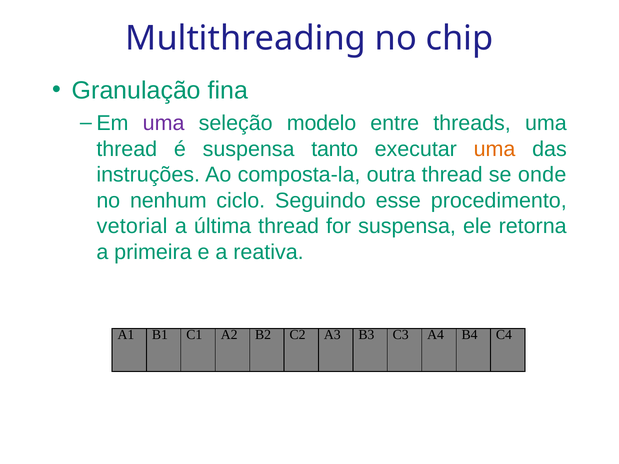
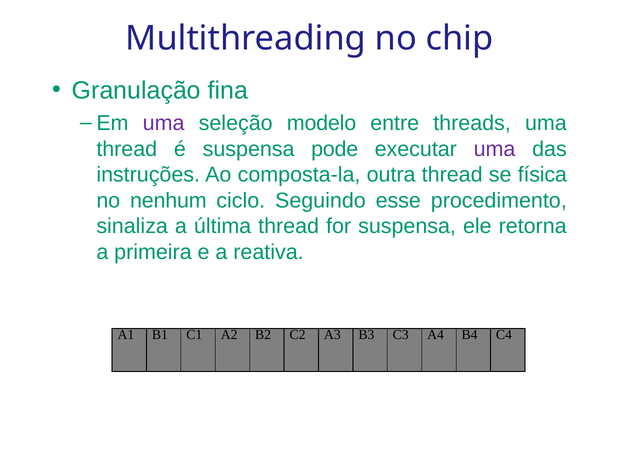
tanto: tanto -> pode (335, 149)
uma colour: orange -> purple (495, 149)
onde: onde -> física (542, 175)
vetorial: vetorial -> sinaliza (132, 226)
